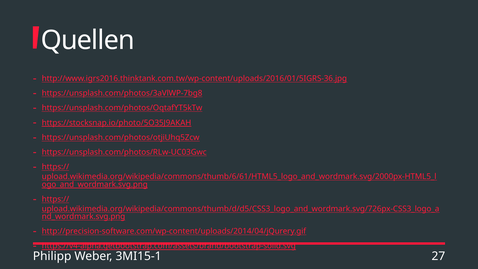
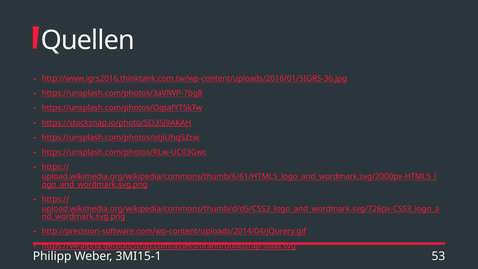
27: 27 -> 53 (438, 256)
